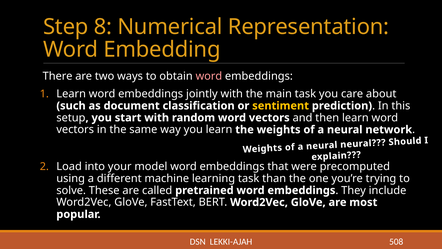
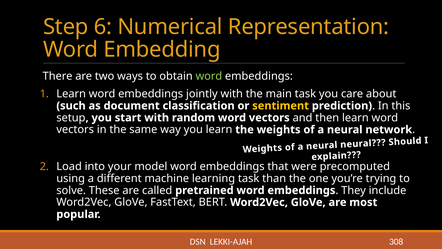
8: 8 -> 6 (103, 27)
word colour: pink -> light green (209, 76)
508: 508 -> 308 (396, 241)
